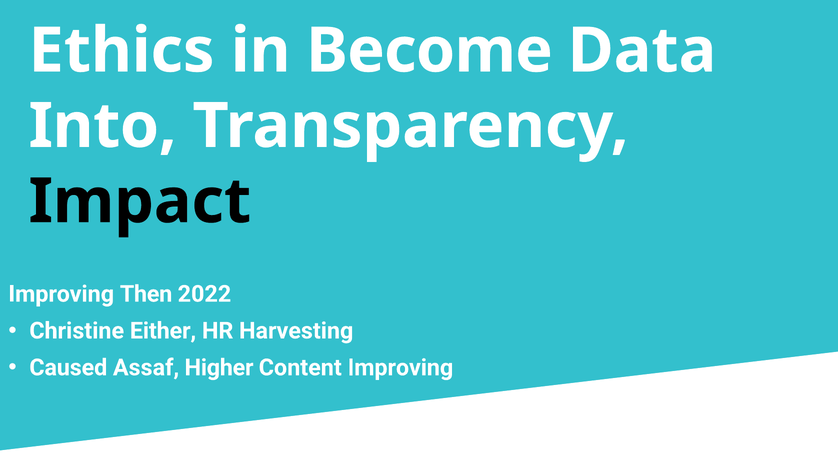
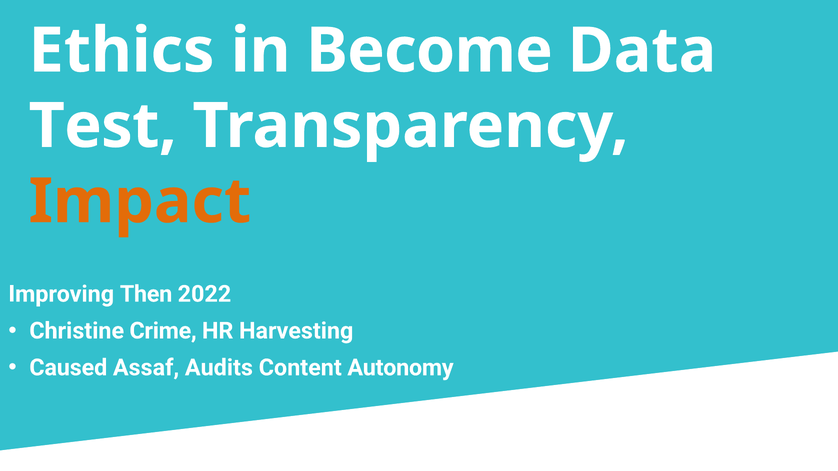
Into: Into -> Test (103, 126)
Impact colour: black -> orange (140, 202)
Either: Either -> Crime (163, 331)
Higher: Higher -> Audits (219, 368)
Content Improving: Improving -> Autonomy (400, 368)
